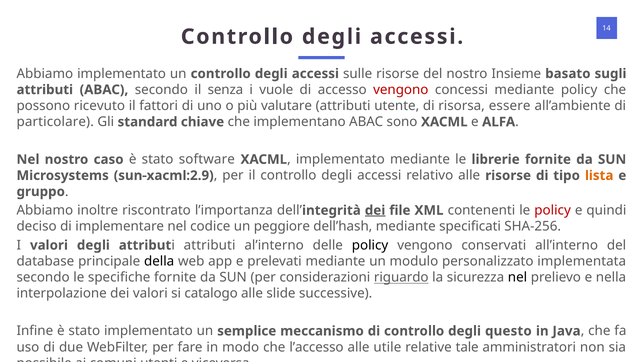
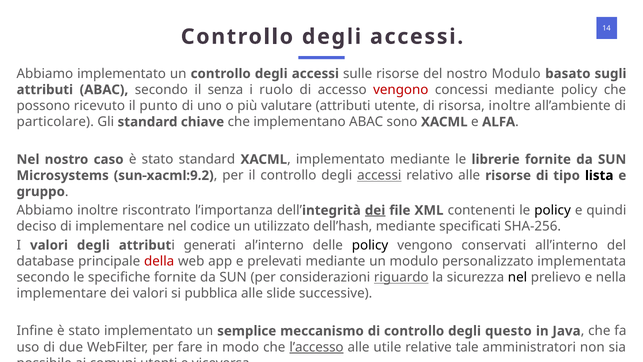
nostro Insieme: Insieme -> Modulo (516, 74)
vuole: vuole -> ruolo (276, 90)
fattori: fattori -> punto (159, 106)
risorsa essere: essere -> inoltre (510, 106)
stato software: software -> standard (207, 159)
sun-xacml:2.9: sun-xacml:2.9 -> sun-xacml:9.2 (164, 175)
accessi underline: none -> present (379, 175)
lista colour: orange -> black (599, 175)
policy colour: red -> black (553, 210)
peggiore: peggiore -> utilizzato (282, 226)
i attributi: attributi -> generati (210, 245)
della colour: black -> red (159, 261)
interpolazione: interpolazione -> implementare (62, 293)
catalogo: catalogo -> pubblica (211, 293)
l’accesso underline: none -> present (317, 347)
